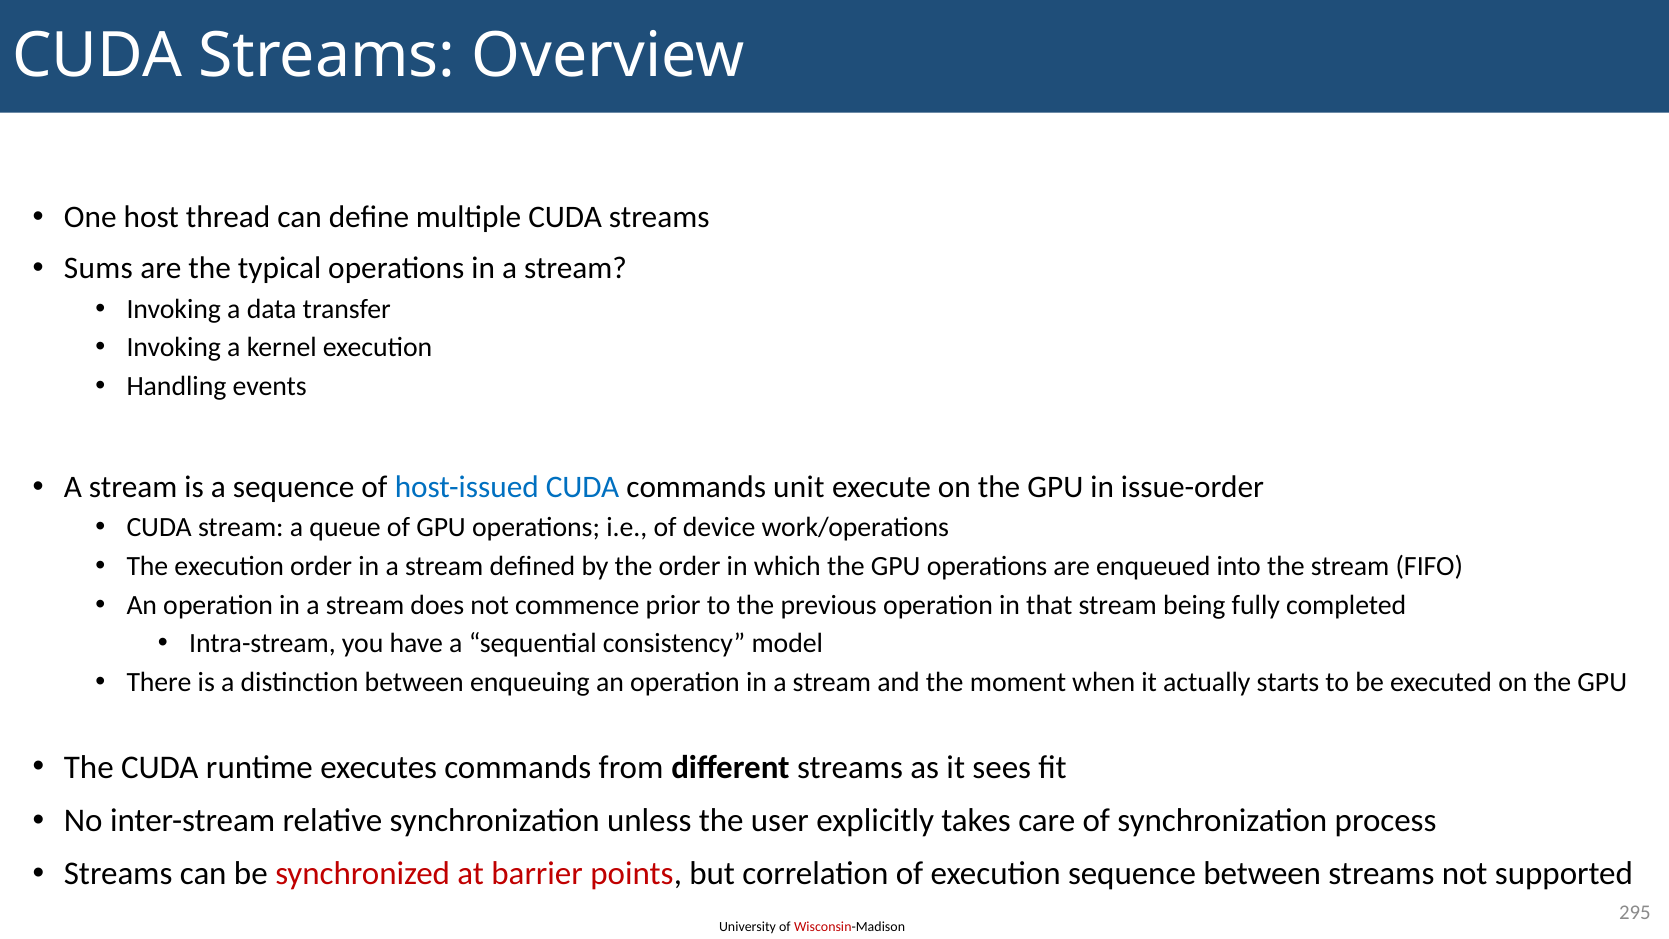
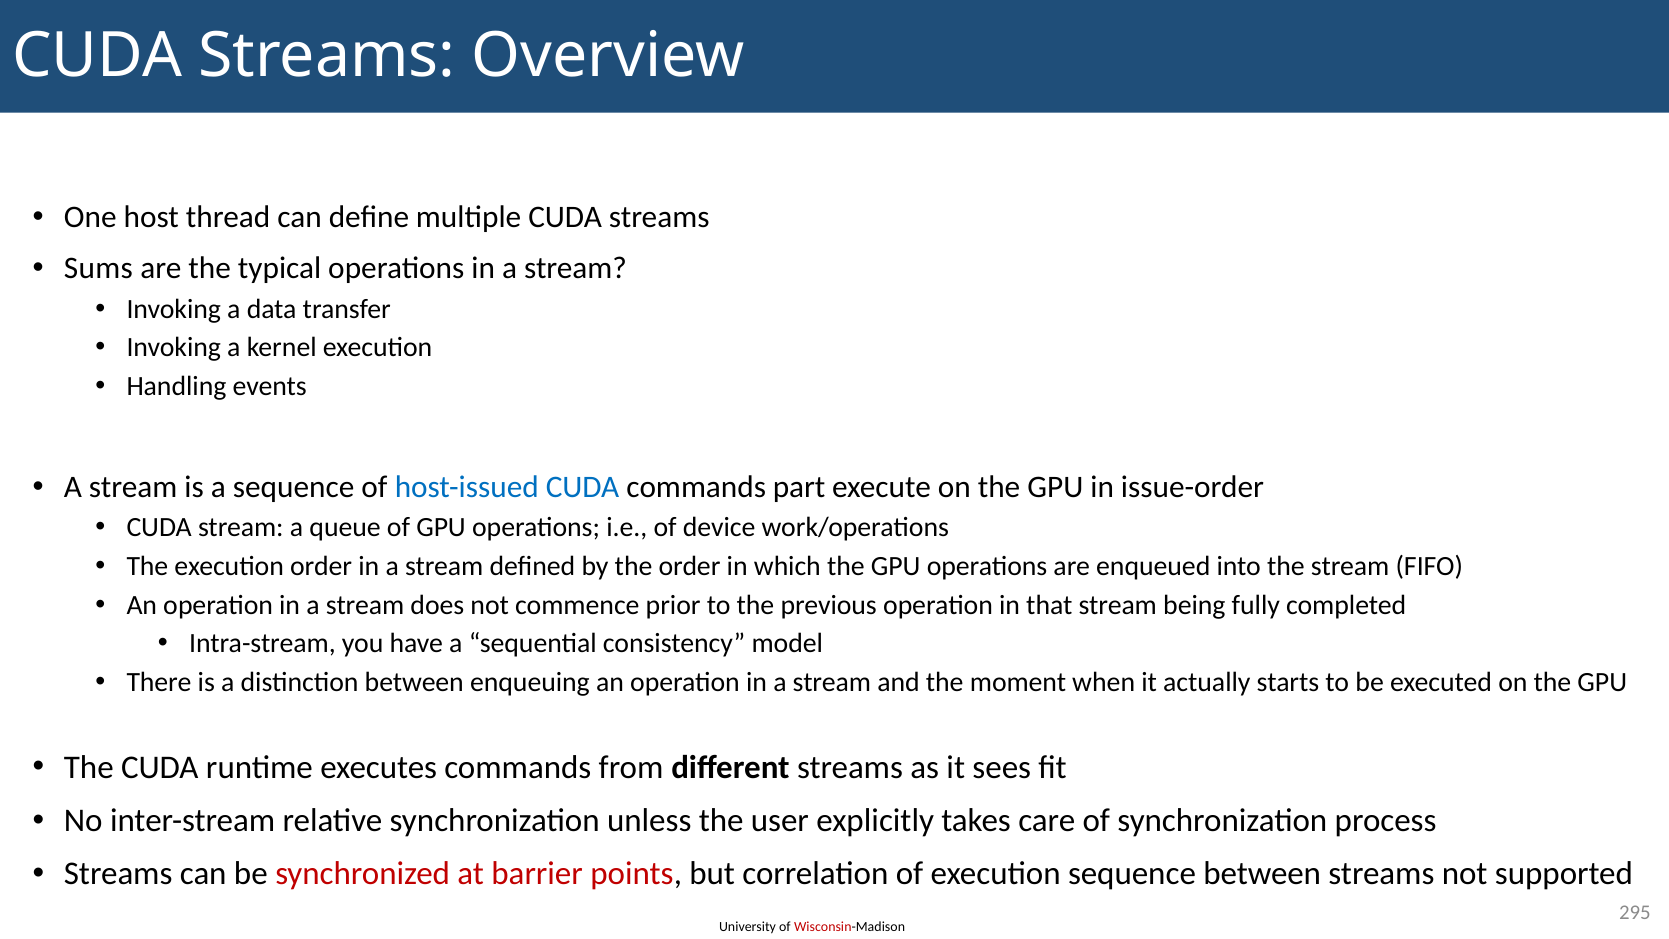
unit: unit -> part (799, 487)
